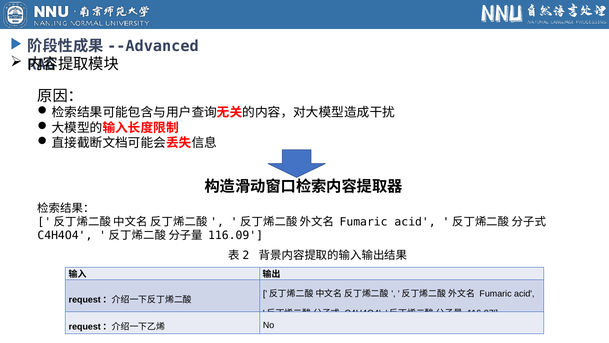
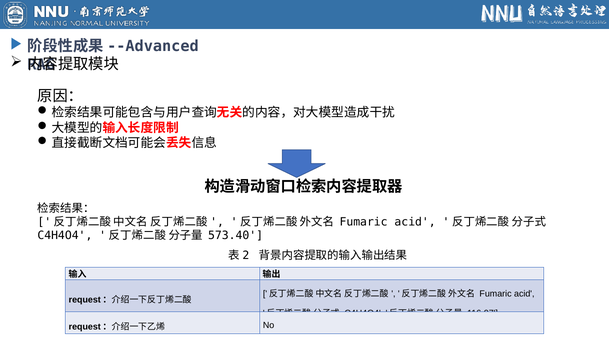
116.09: 116.09 -> 573.40 (236, 235)
